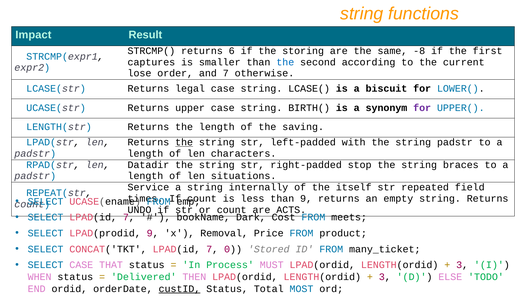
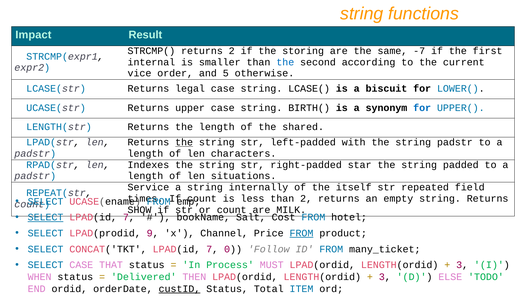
returns 6: 6 -> 2 (232, 51)
-8: -8 -> -7 (419, 51)
captures: captures -> internal (151, 62)
lose: lose -> vice (139, 73)
and 7: 7 -> 5 (226, 73)
for colour: purple -> blue (422, 108)
saving: saving -> shared (303, 127)
Datadir: Datadir -> Indexes (148, 165)
stop: stop -> star (360, 165)
braces: braces -> padded (461, 165)
than 9: 9 -> 2 (306, 198)
UNDO: UNDO -> SHOW (139, 210)
ACTS: ACTS -> MILK (291, 210)
SELECT underline: none -> present (46, 217)
Dark: Dark -> Salt (251, 217)
meets: meets -> hotel (349, 217)
Removal: Removal -> Channel (224, 233)
FROM underline: none -> present (301, 233)
Stored: Stored -> Follow (269, 249)
MOST: MOST -> ITEM (301, 288)
